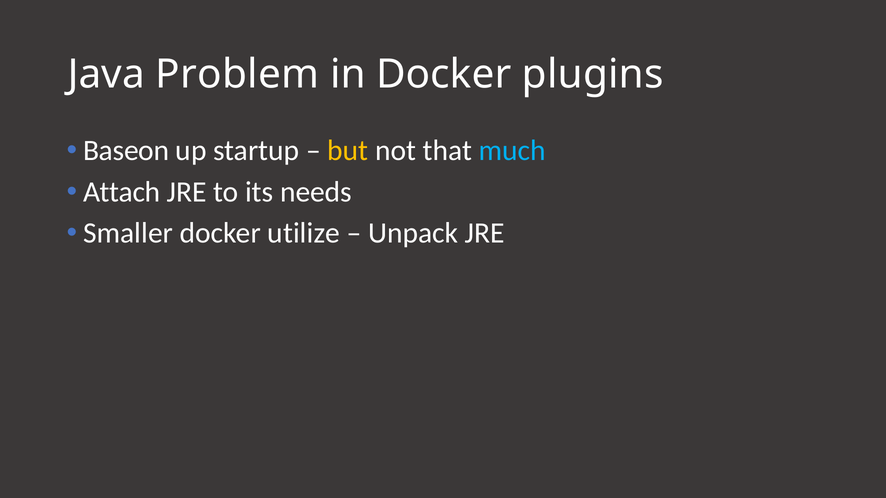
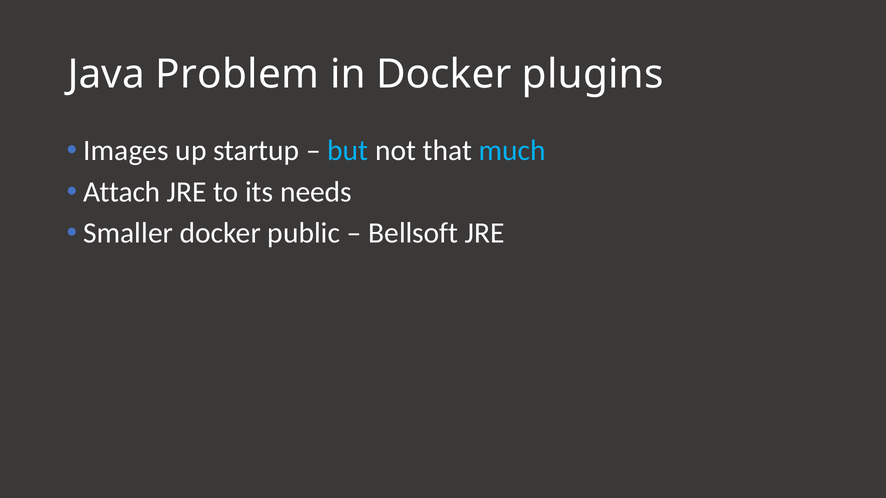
Baseon: Baseon -> Images (126, 151)
but colour: yellow -> light blue (348, 151)
utilize: utilize -> public (304, 233)
Unpack: Unpack -> Bellsoft (413, 233)
